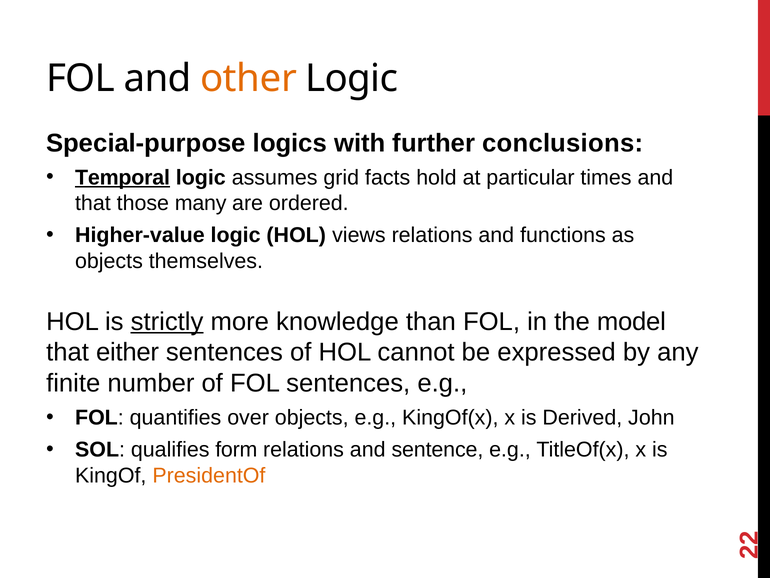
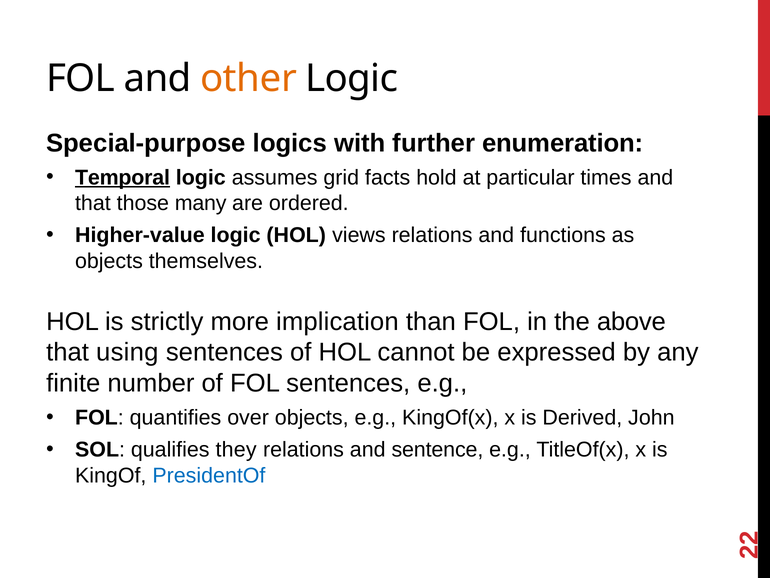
conclusions: conclusions -> enumeration (563, 143)
strictly underline: present -> none (167, 321)
knowledge: knowledge -> implication (337, 321)
model: model -> above (631, 321)
either: either -> using (127, 352)
form: form -> they (236, 449)
PresidentOf colour: orange -> blue (209, 475)
